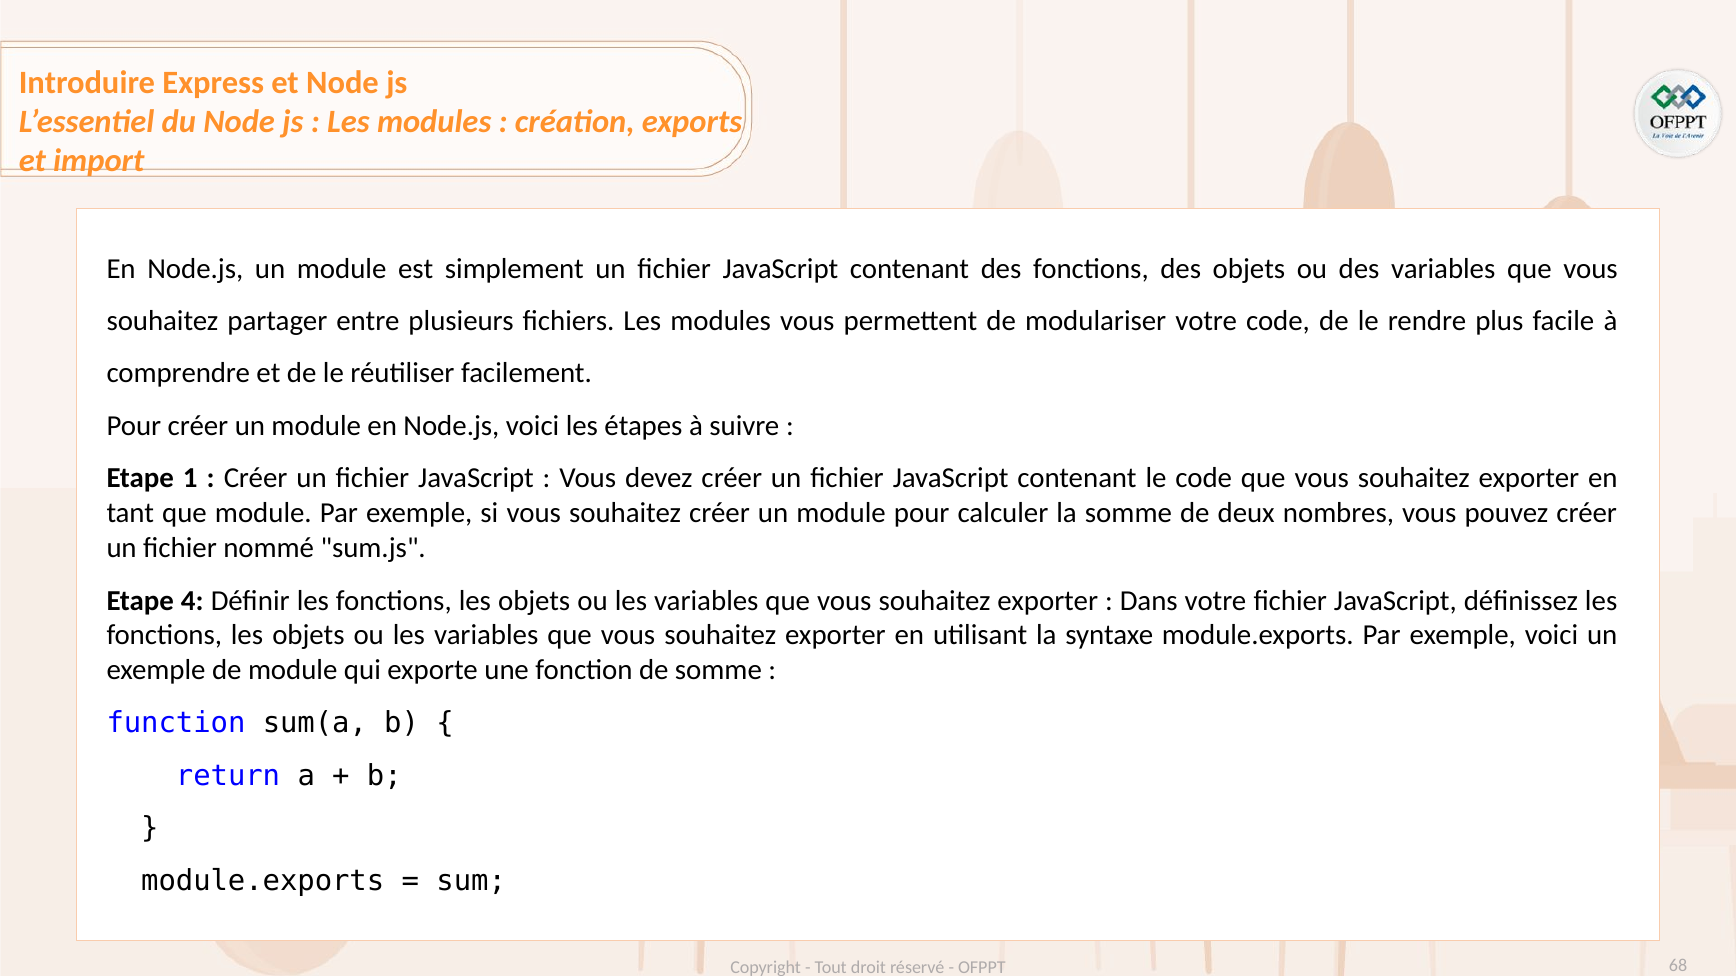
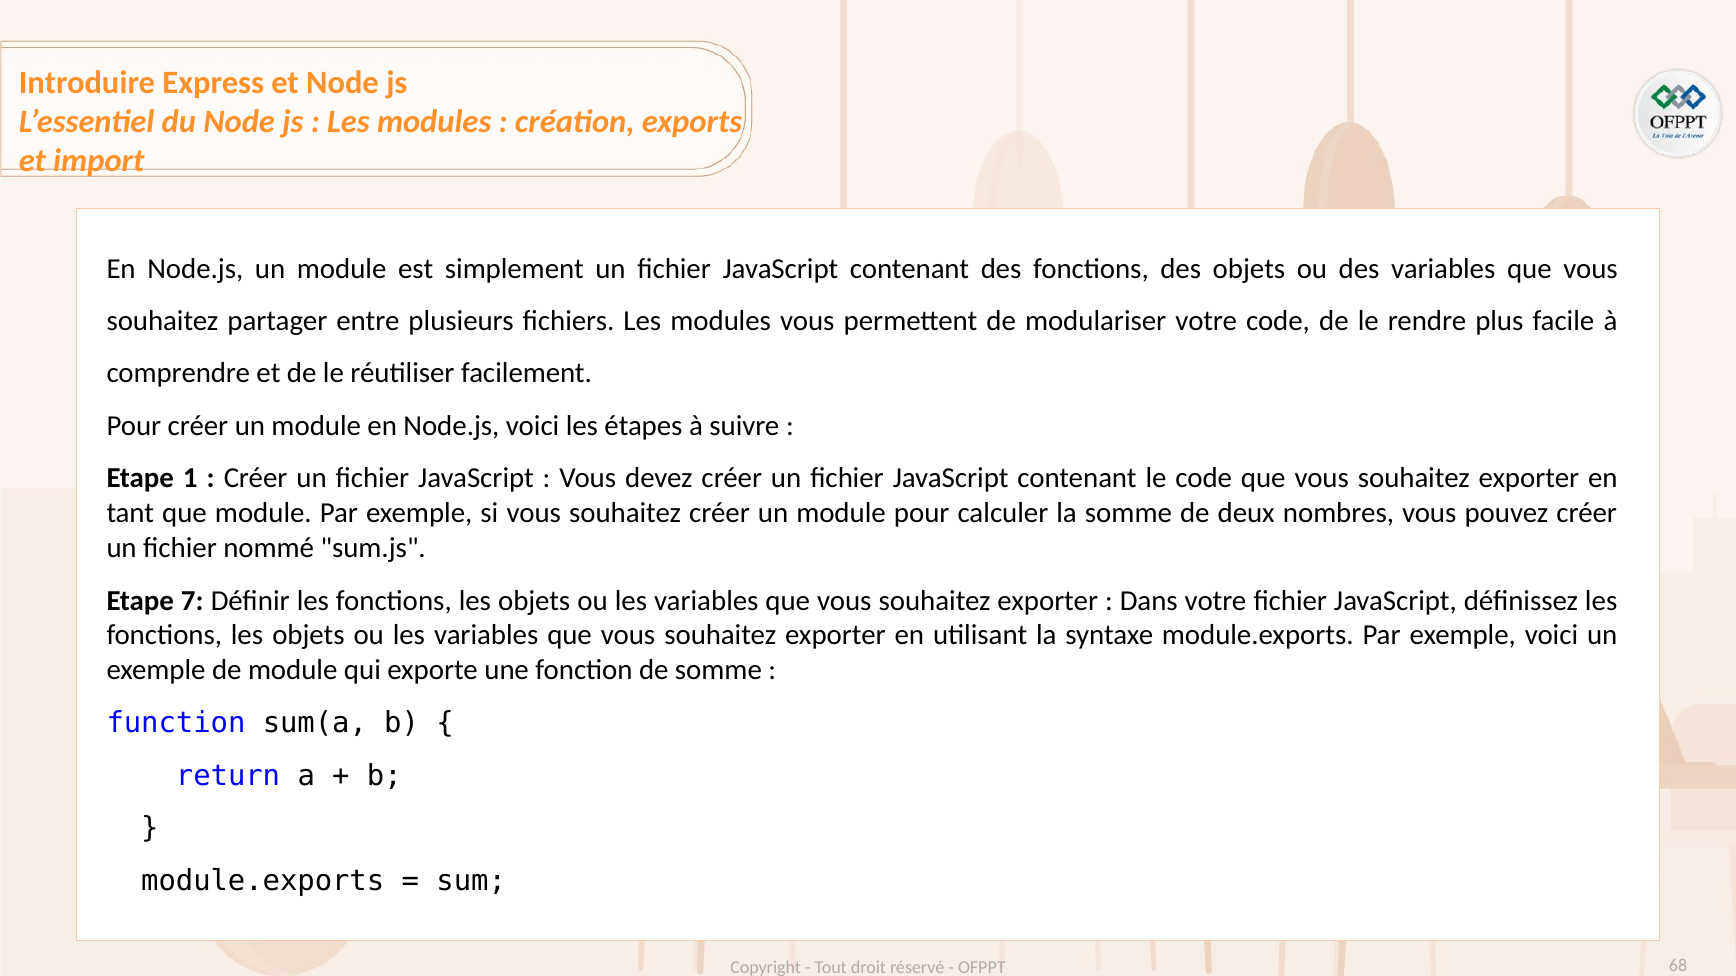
4: 4 -> 7 (192, 601)
